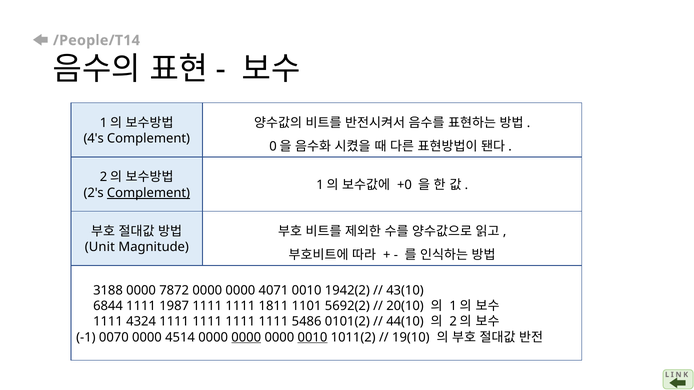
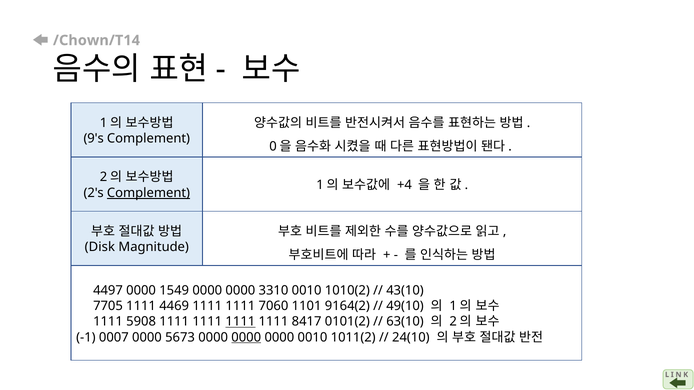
/People/T14: /People/T14 -> /Chown/T14 (96, 40)
4's: 4's -> 9's (94, 139)
+0: +0 -> +4 (404, 185)
Unit: Unit -> Disk (100, 247)
3188: 3188 -> 4497 (108, 291)
7872: 7872 -> 1549 (174, 291)
4071: 4071 -> 3310 (273, 291)
1942(2: 1942(2 -> 1010(2 (347, 291)
6844: 6844 -> 7705 (108, 306)
1987: 1987 -> 4469 (174, 306)
1811: 1811 -> 7060 (273, 306)
5692(2: 5692(2 -> 9164(2 (347, 306)
20(10: 20(10 -> 49(10 (405, 306)
4324: 4324 -> 5908 (141, 322)
1111 underline: none -> present (240, 322)
5486: 5486 -> 8417 (307, 322)
44(10: 44(10 -> 63(10 (405, 322)
0070: 0070 -> 0007 (114, 338)
4514: 4514 -> 5673 (180, 338)
0010 underline: present -> none (312, 338)
19(10: 19(10 -> 24(10 (411, 338)
